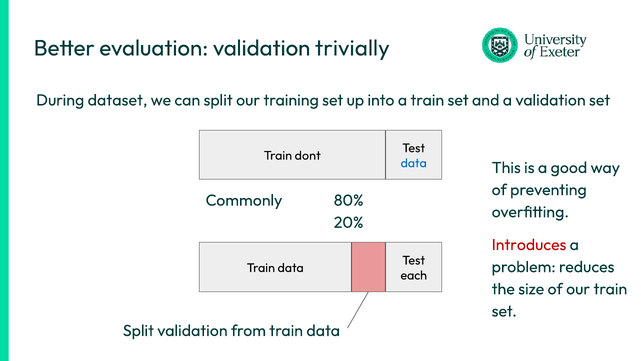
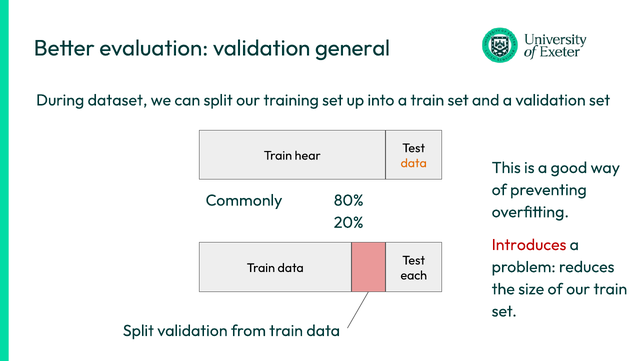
trivially: trivially -> general (353, 48)
dont: dont -> hear (308, 155)
data colour: blue -> orange (414, 163)
